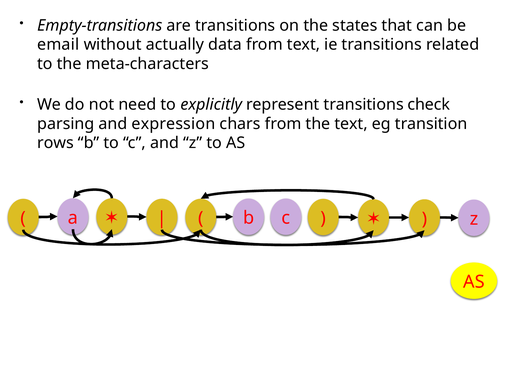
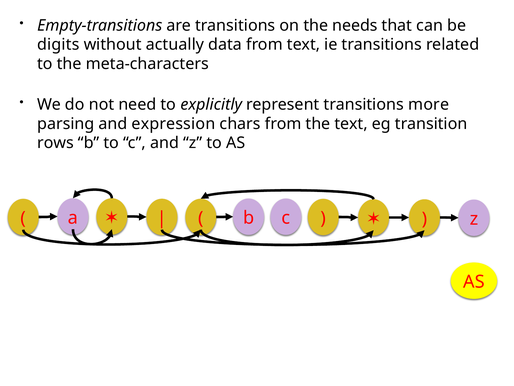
states: states -> needs (355, 25)
email: email -> digits (58, 45)
check: check -> more (429, 104)
